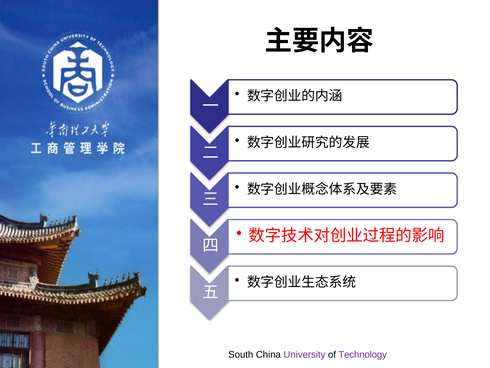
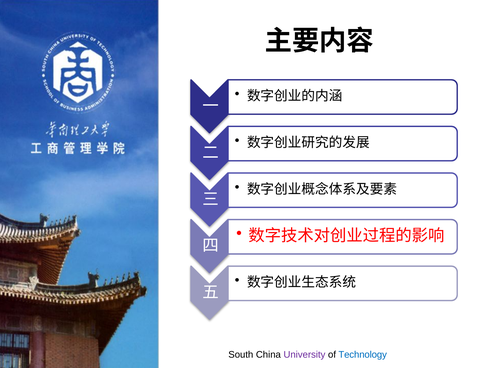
Technology colour: purple -> blue (363, 354)
